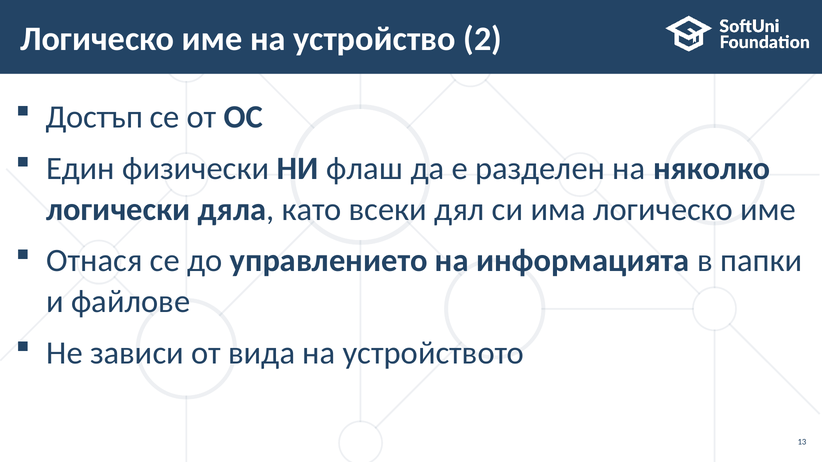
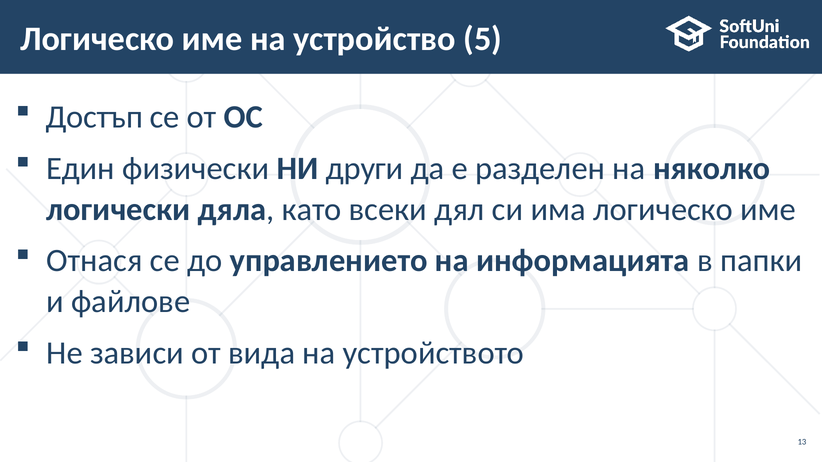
2: 2 -> 5 (483, 39)
флаш: флаш -> други (365, 169)
